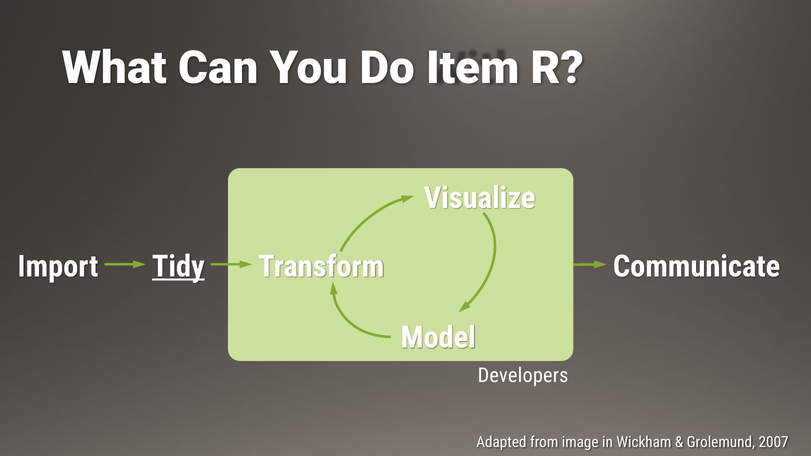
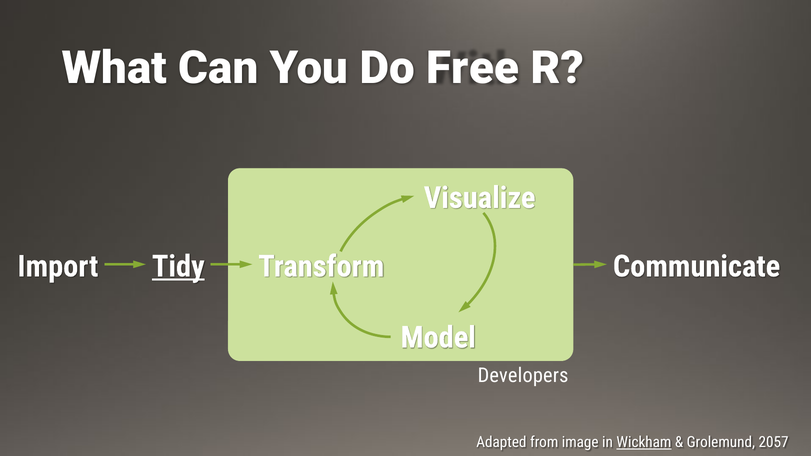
Item: Item -> Free (473, 68)
Wickham underline: none -> present (644, 443)
2007: 2007 -> 2057 (774, 443)
